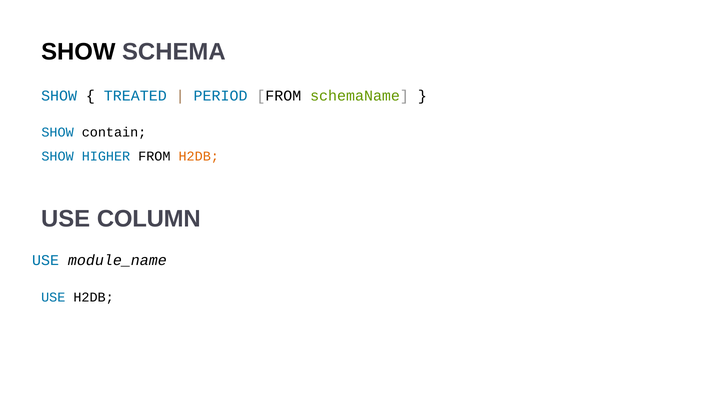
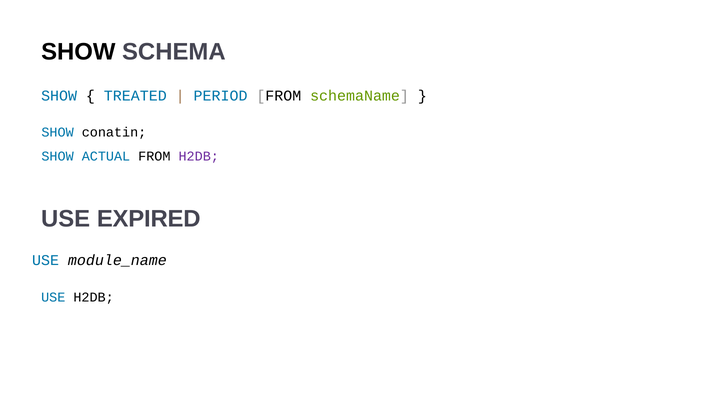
contain: contain -> conatin (114, 132)
HIGHER: HIGHER -> ACTUAL (106, 157)
H2DB colour: orange -> purple (199, 157)
COLUMN: COLUMN -> EXPIRED (149, 219)
